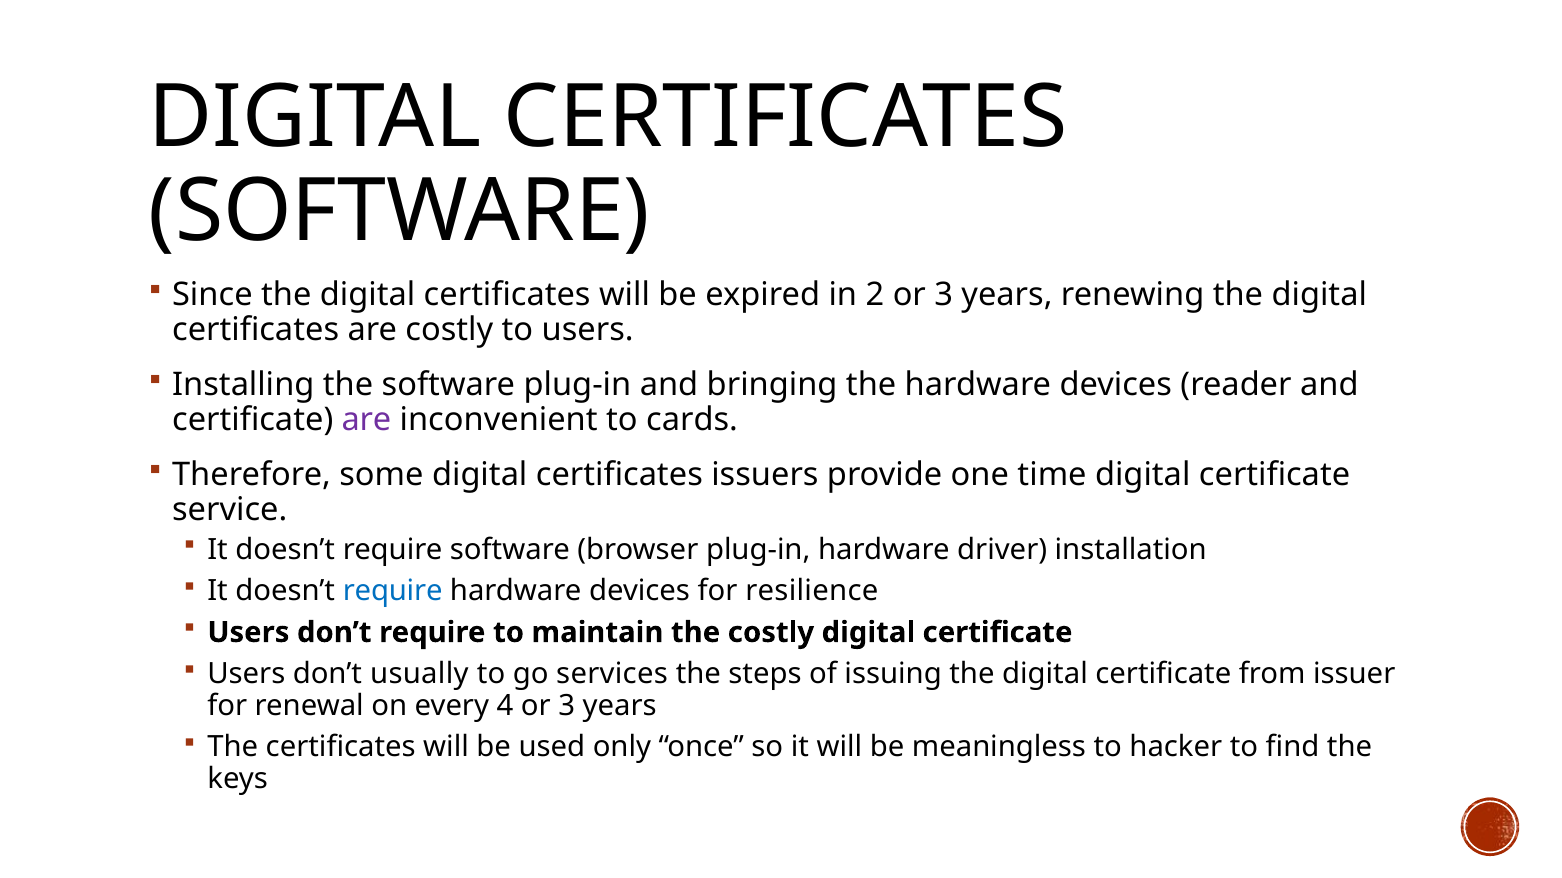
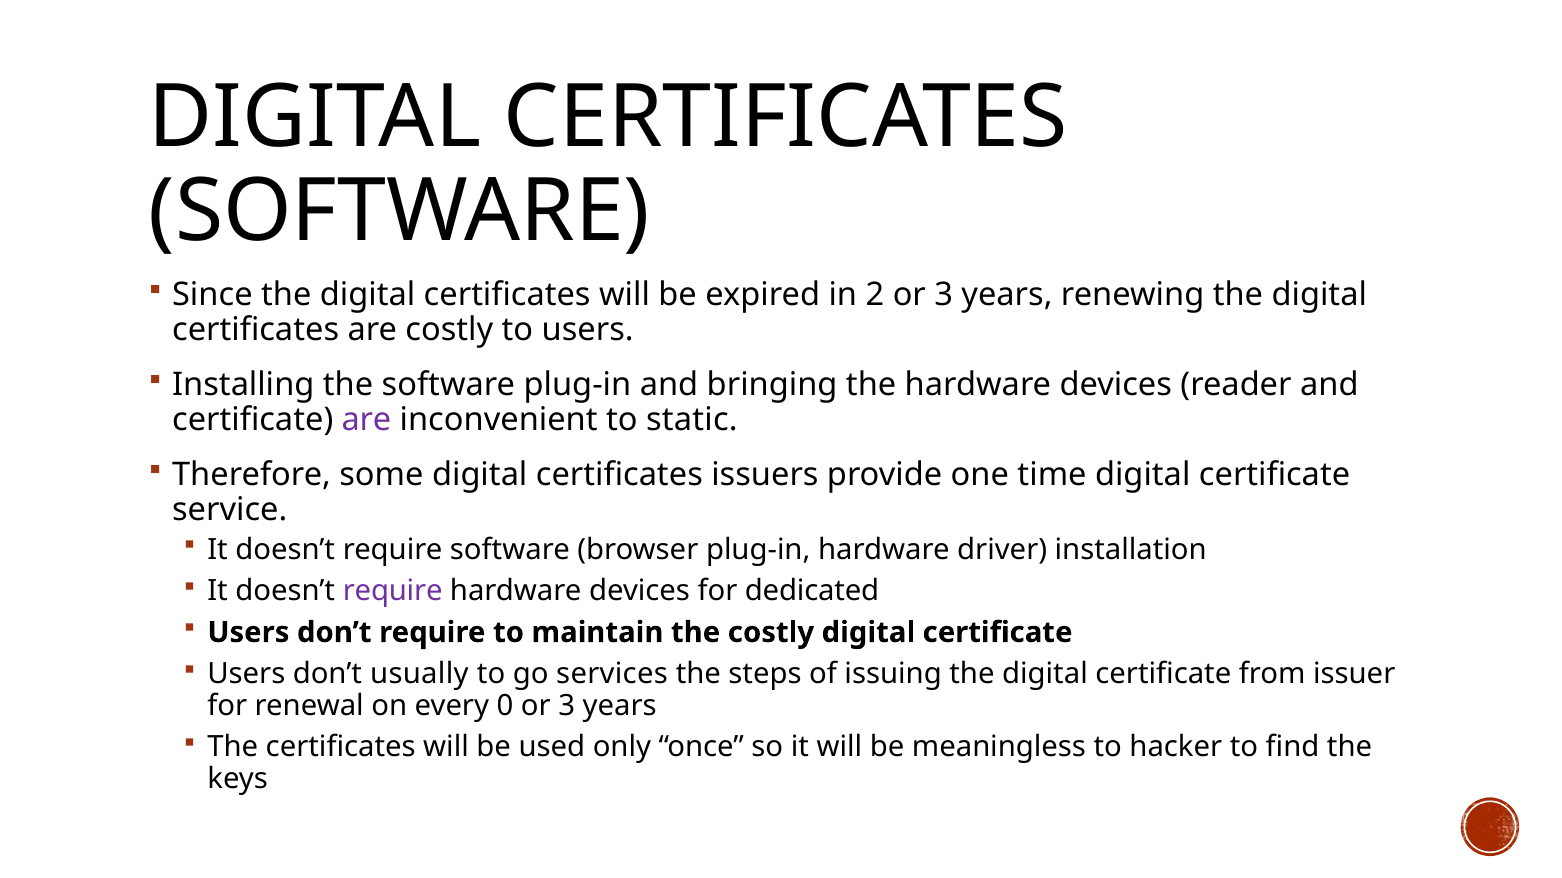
cards: cards -> static (692, 420)
require colour: blue -> purple (393, 591)
resilience: resilience -> dedicated (812, 591)
4: 4 -> 0 (505, 706)
